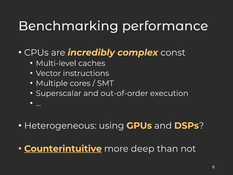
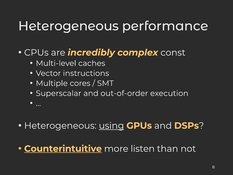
Benchmarking: Benchmarking -> Heterogeneous (69, 26)
using underline: none -> present (111, 126)
deep: deep -> listen (143, 149)
